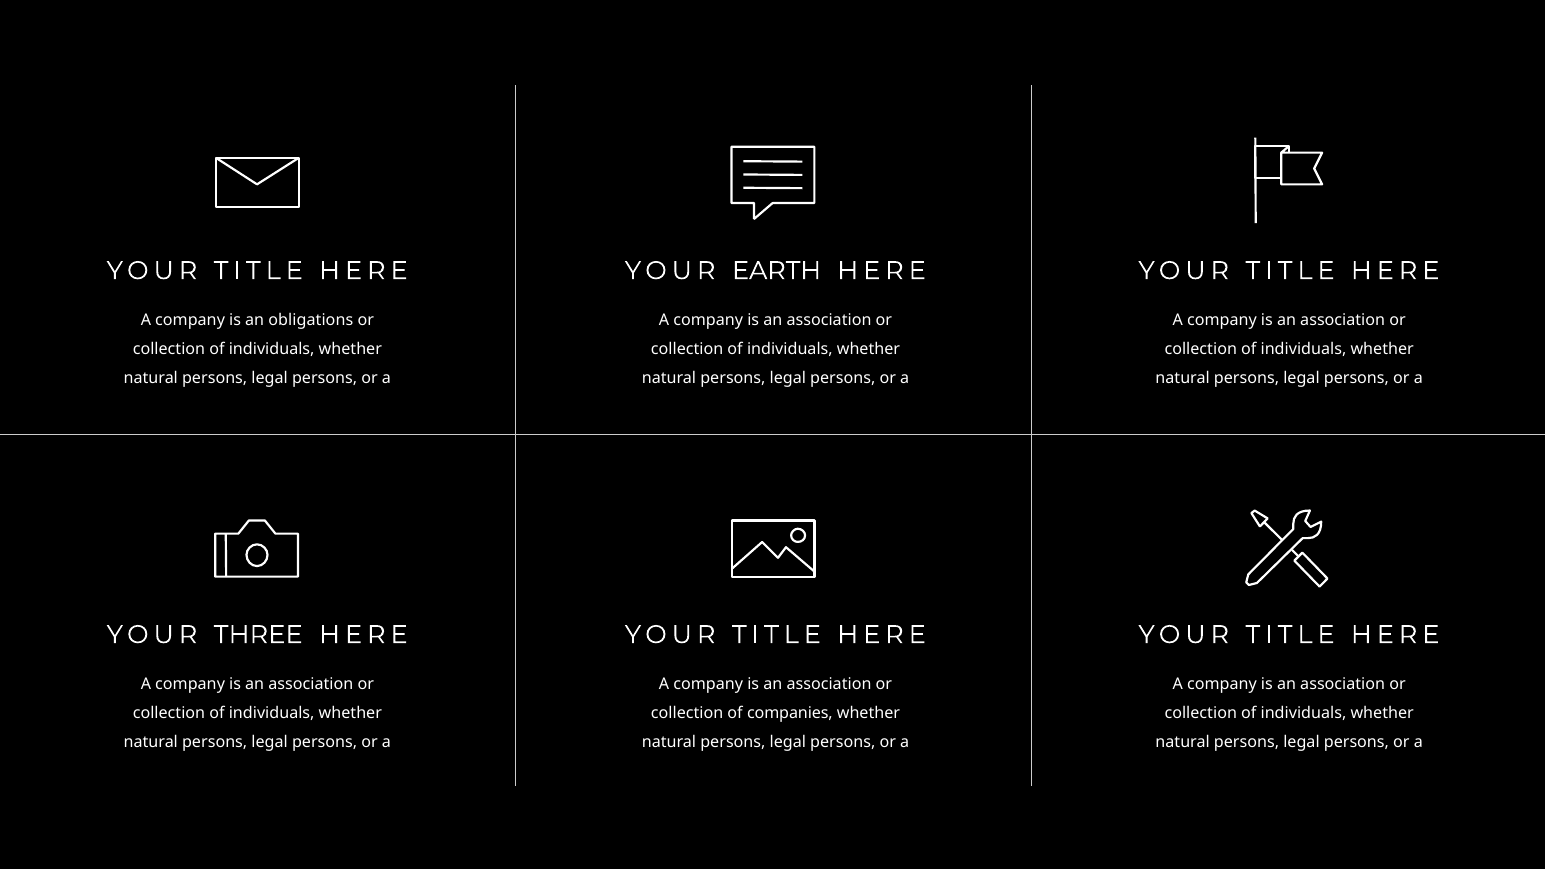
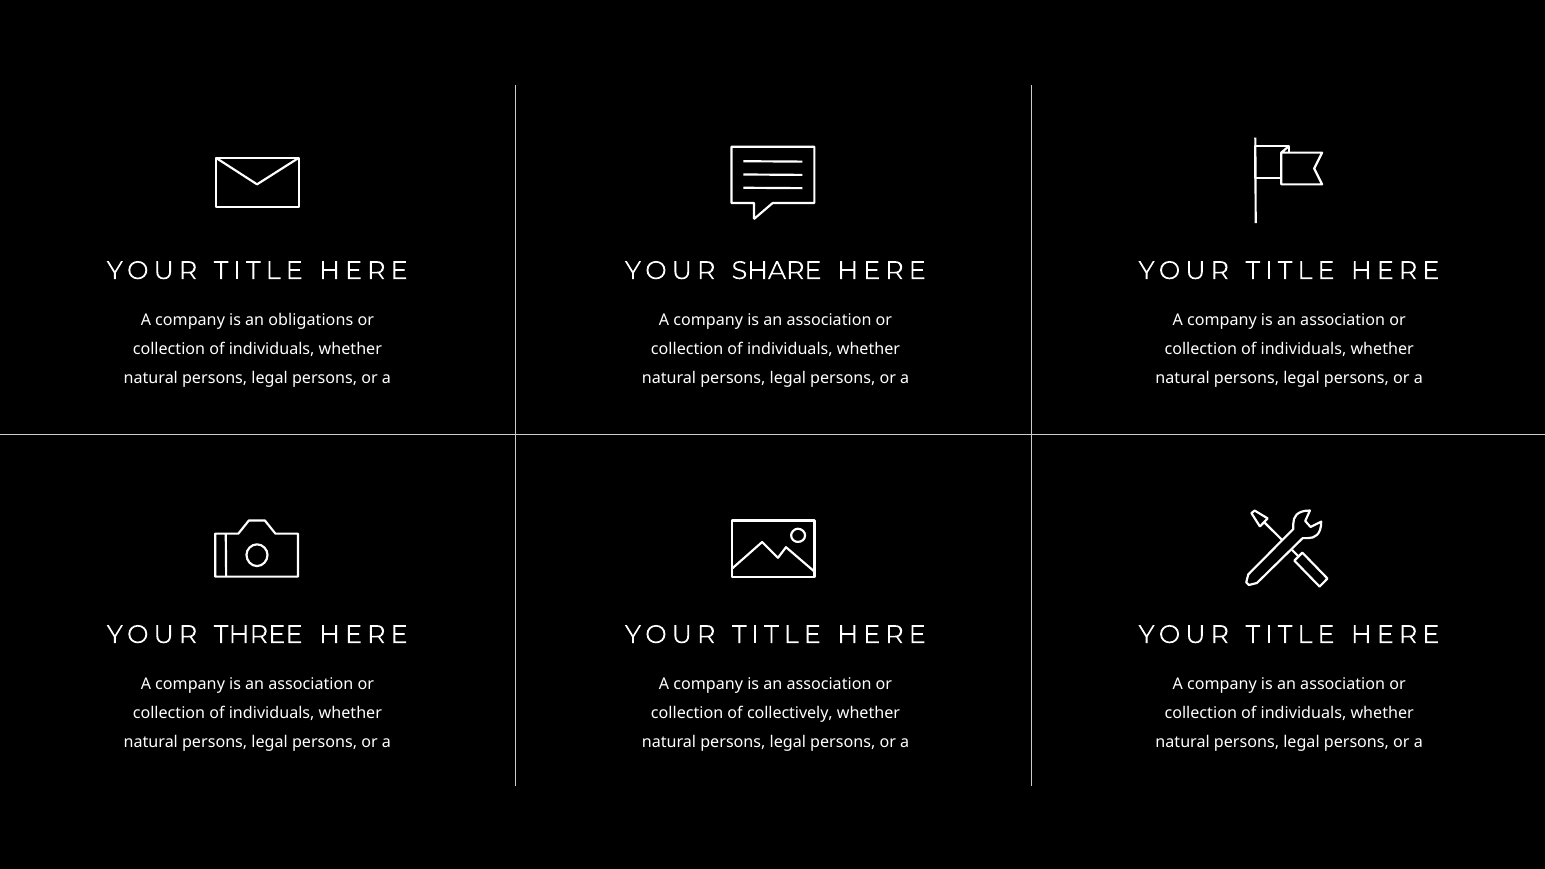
EARTH: EARTH -> SHARE (777, 271)
companies: companies -> collectively (790, 713)
